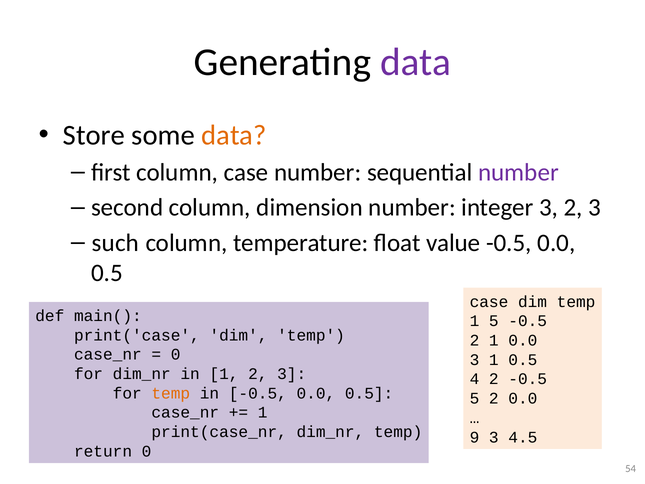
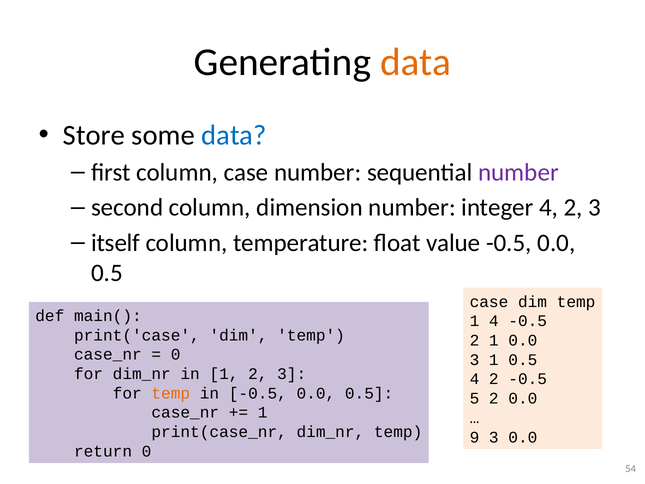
data colour: purple -> orange (416, 62)
data colour: orange -> blue (234, 135)
integer 3: 3 -> 4 (549, 207)
such: such -> itself (116, 243)
1 5: 5 -> 4 (494, 321)
3 4.5: 4.5 -> 0.0 (523, 437)
